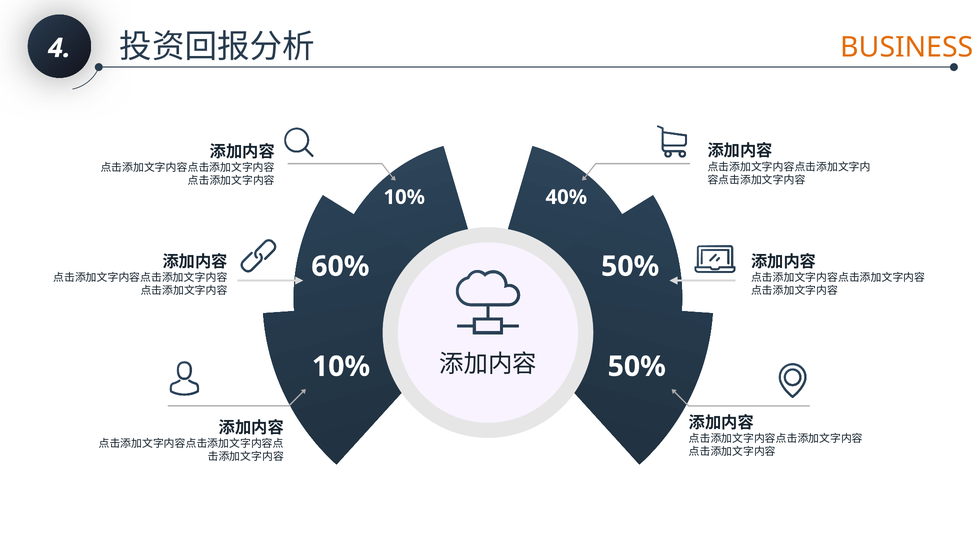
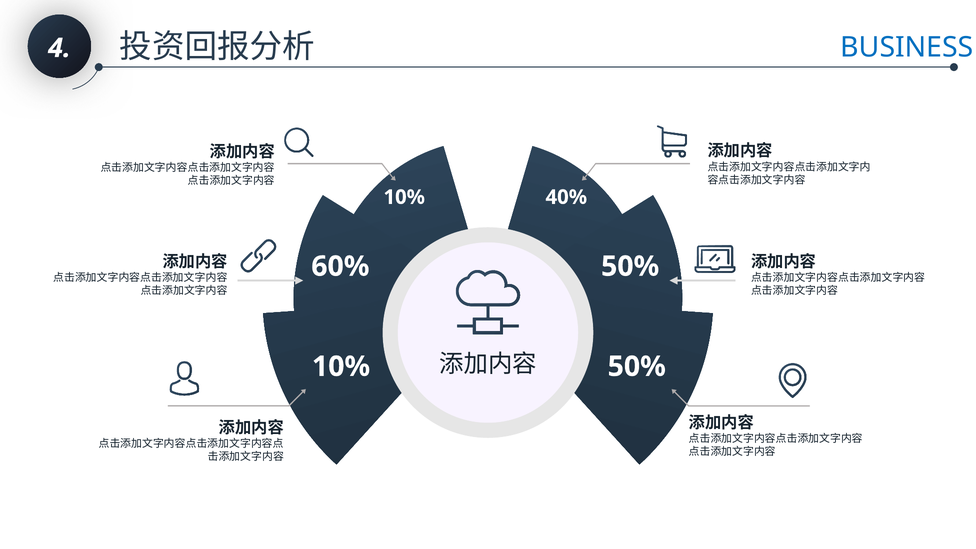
BUSINESS colour: orange -> blue (907, 47)
